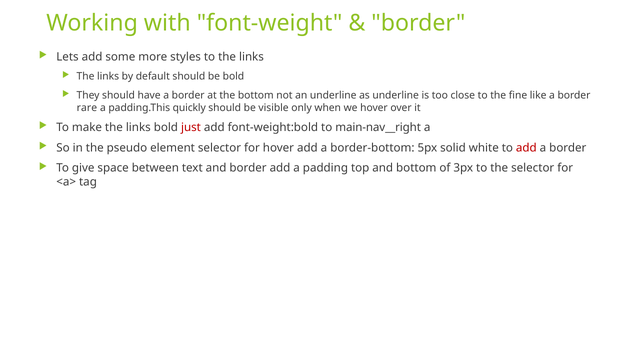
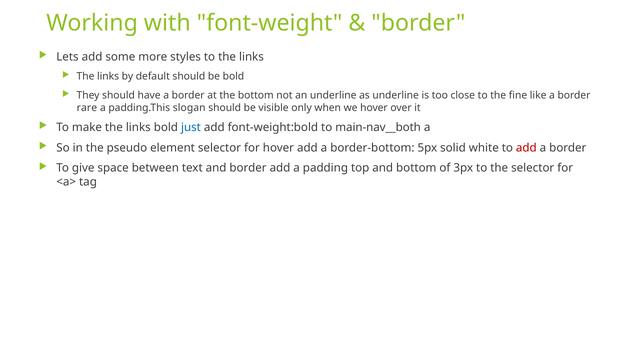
quickly: quickly -> slogan (189, 108)
just colour: red -> blue (191, 127)
main-nav__right: main-nav__right -> main-nav__both (378, 127)
